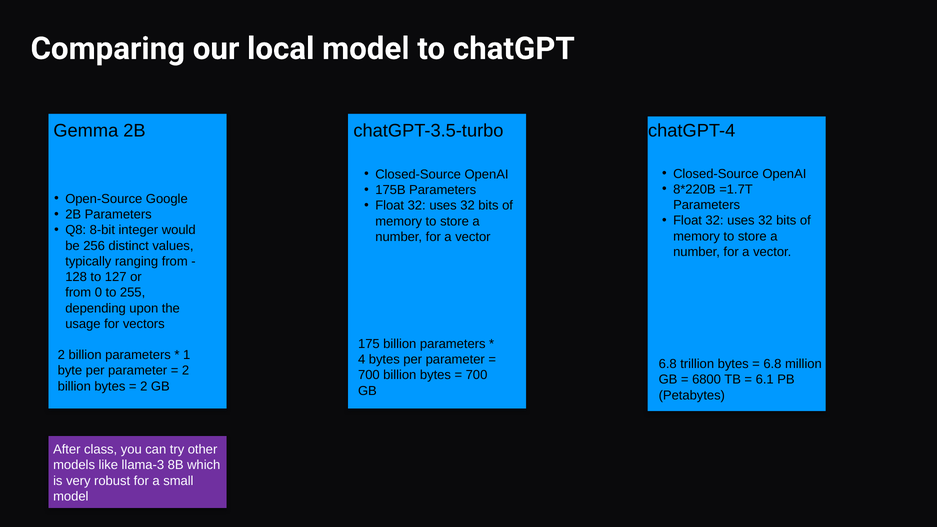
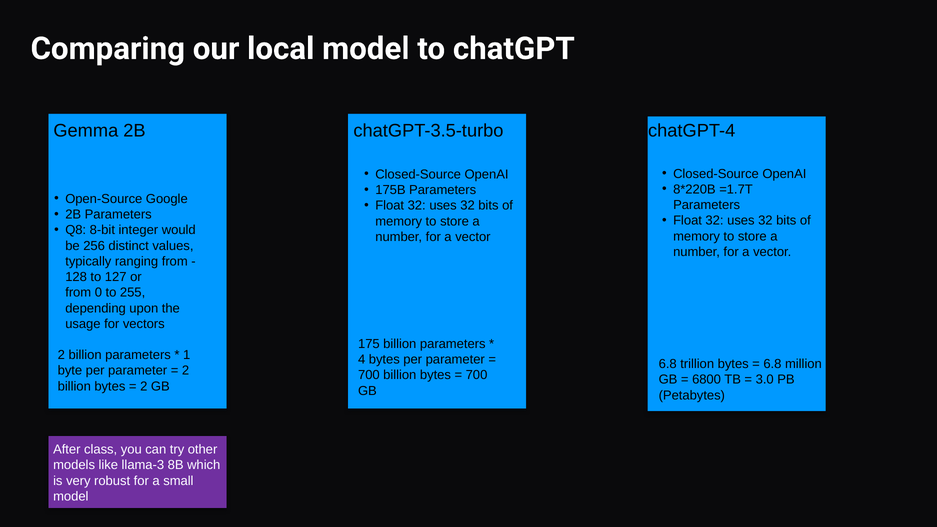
6.1: 6.1 -> 3.0 (765, 380)
